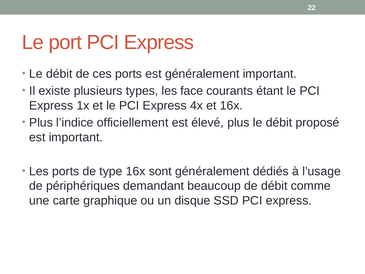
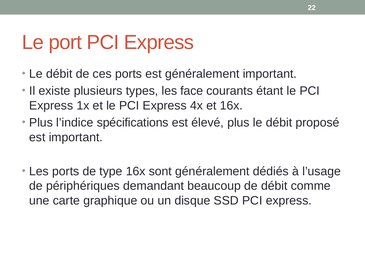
officiellement: officiellement -> spécifications (133, 123)
